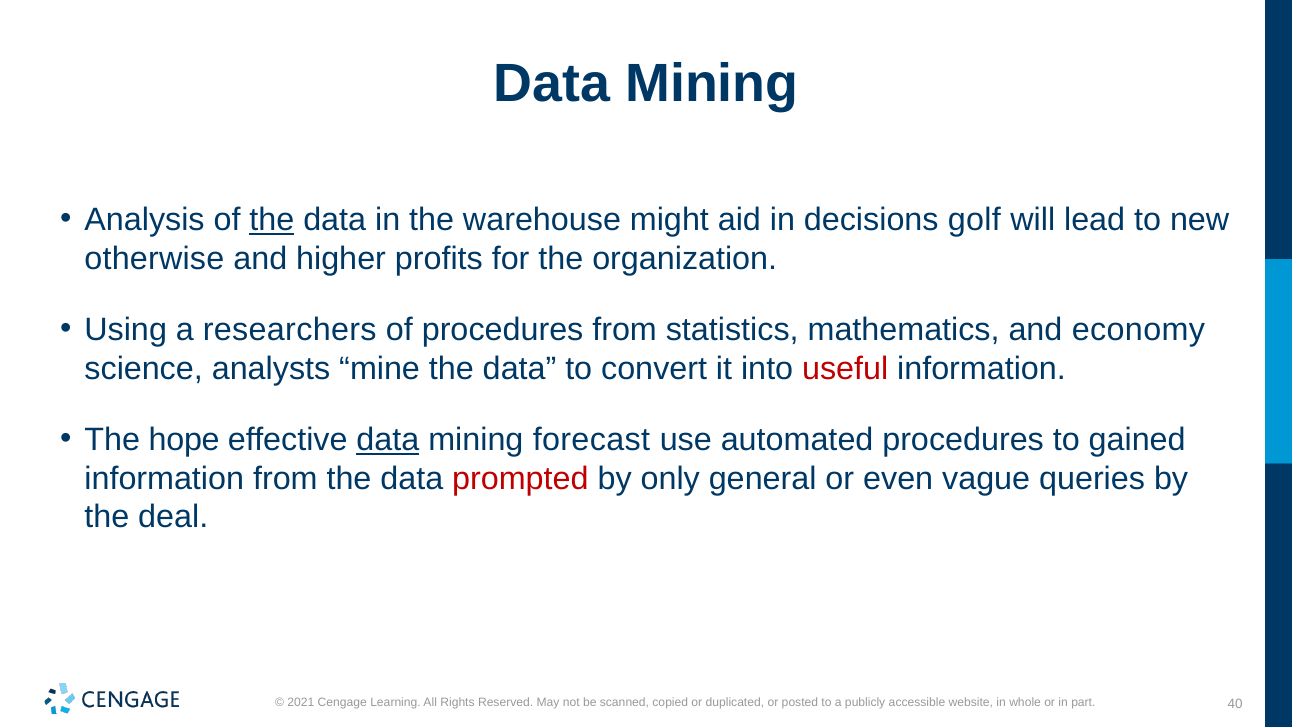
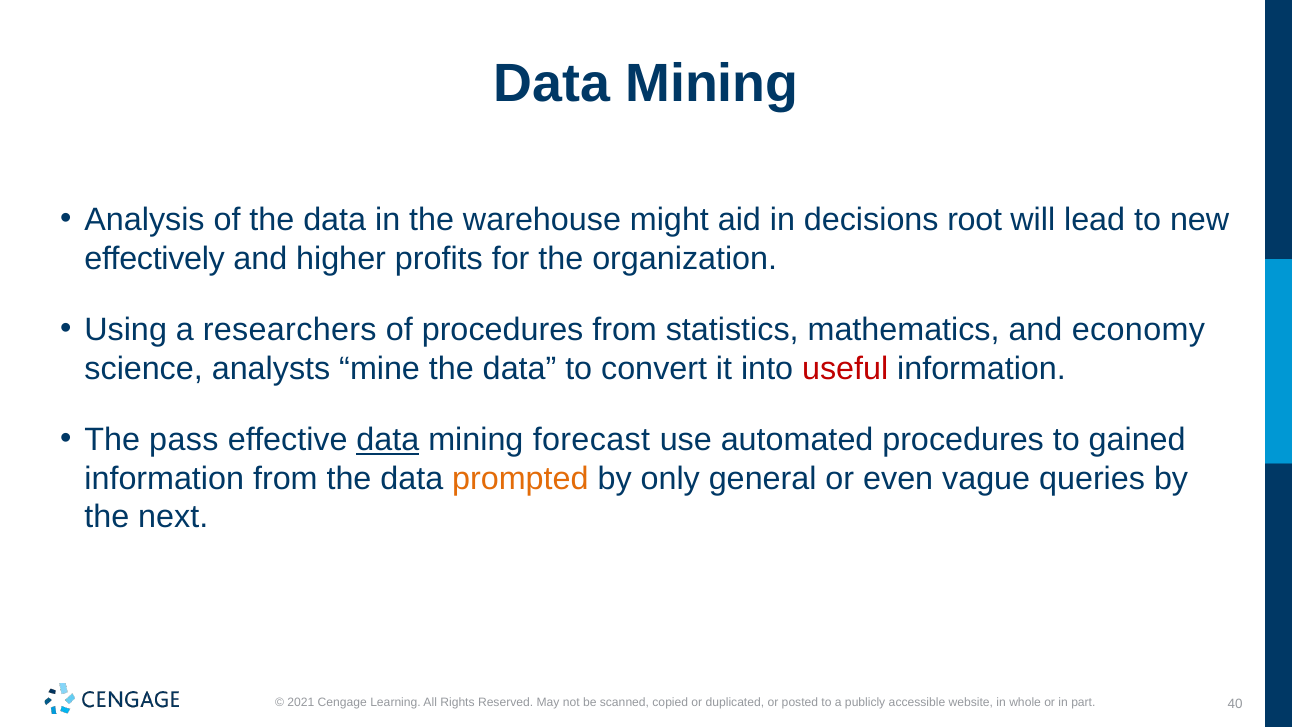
the underline: present -> none (272, 220)
golf: golf -> root (975, 220)
otherwise: otherwise -> effectively (155, 259)
hope: hope -> pass (184, 440)
prompted colour: red -> orange (520, 478)
deal: deal -> next (173, 517)
